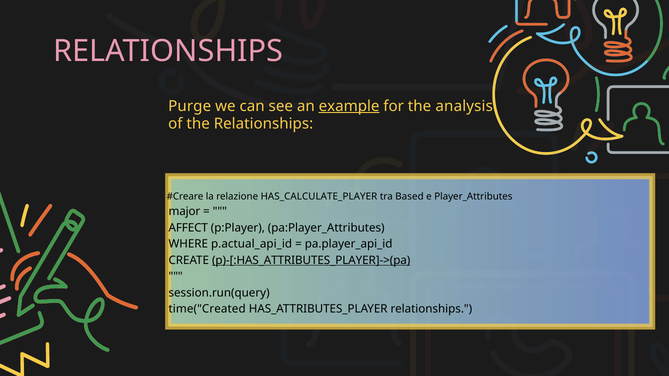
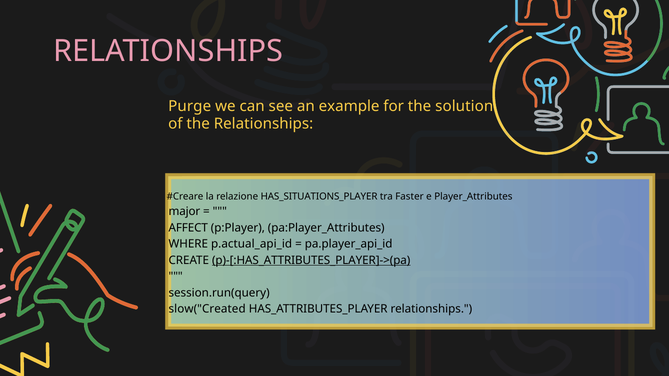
example underline: present -> none (349, 106)
analysis: analysis -> solution (464, 106)
HAS_CALCULATE_PLAYER: HAS_CALCULATE_PLAYER -> HAS_SITUATIONS_PLAYER (319, 197)
Based: Based -> Faster (409, 197)
time("Created: time("Created -> slow("Created (207, 309)
